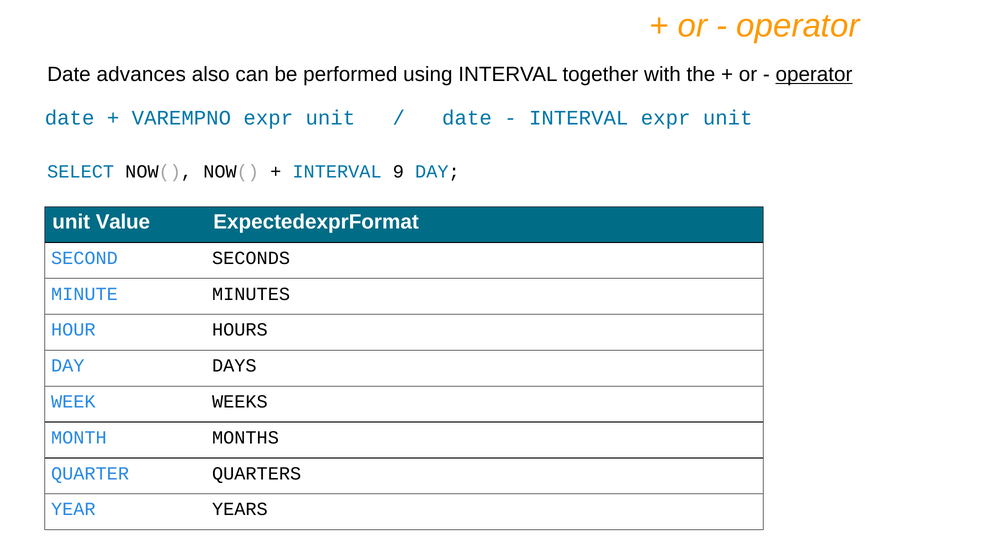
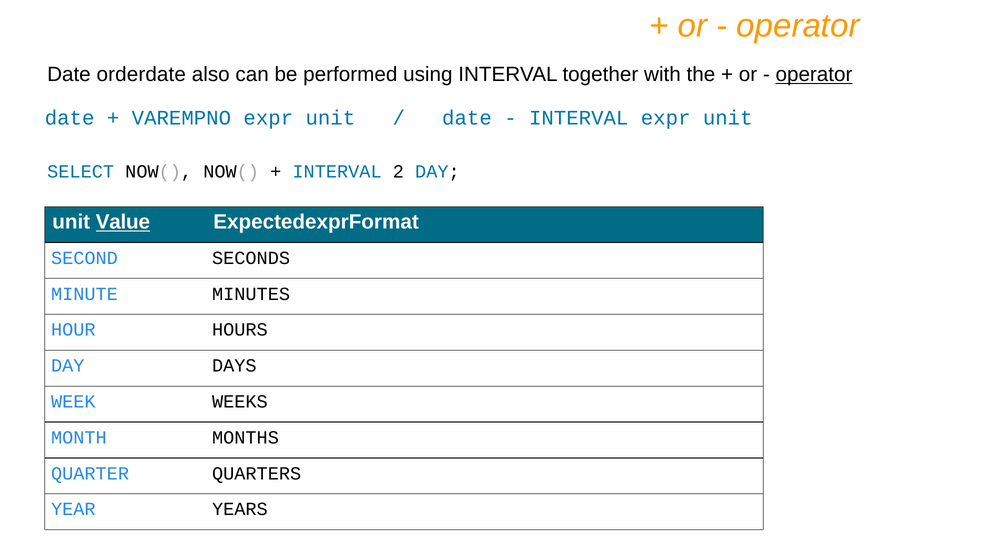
advances: advances -> orderdate (141, 75)
9: 9 -> 2 (398, 172)
Value underline: none -> present (123, 222)
